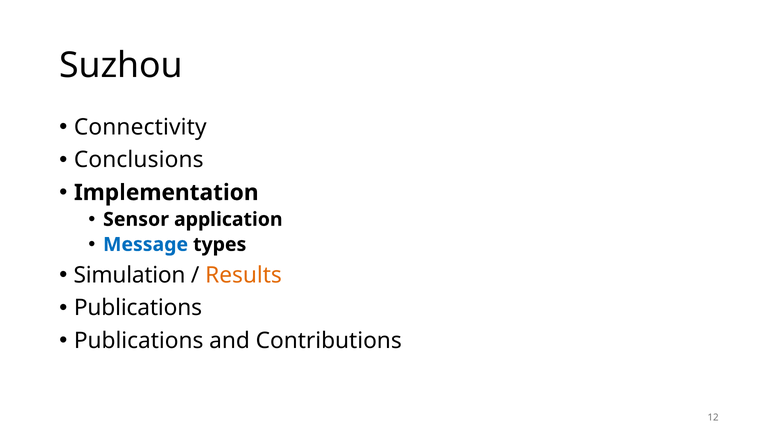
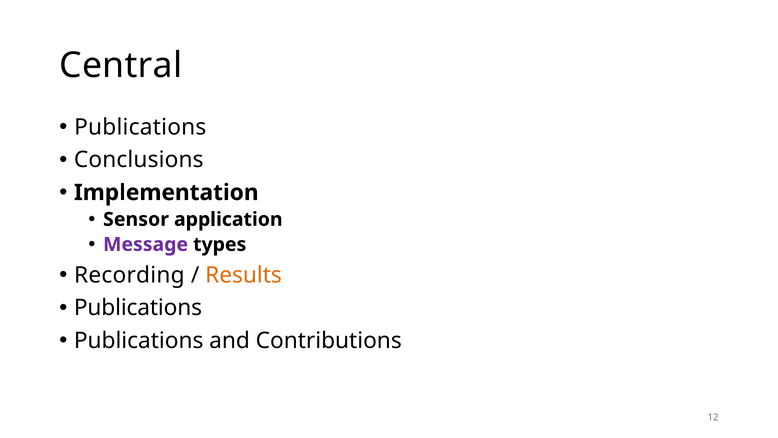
Suzhou: Suzhou -> Central (121, 65)
Connectivity: Connectivity -> Publications (140, 127)
Message colour: blue -> purple (146, 244)
Simulation: Simulation -> Recording (129, 275)
